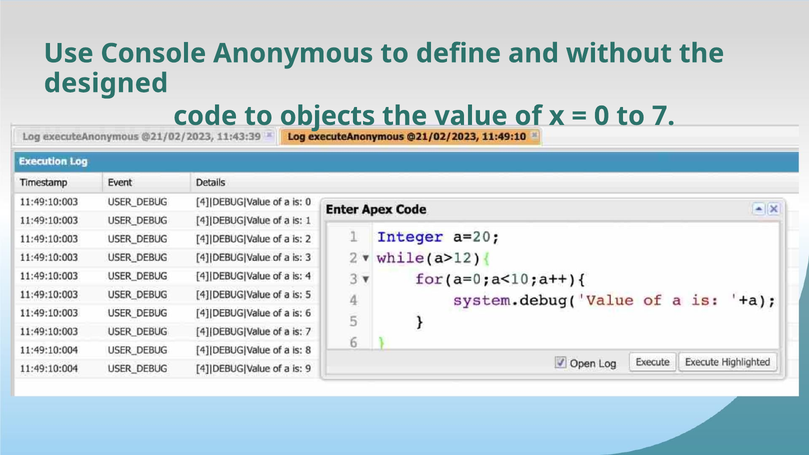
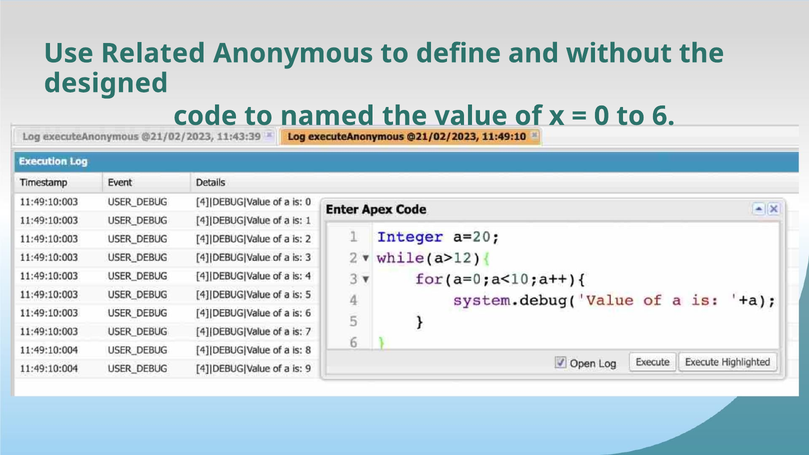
Console: Console -> Related (153, 53)
objects: objects -> named (327, 116)
7: 7 -> 6 (663, 116)
